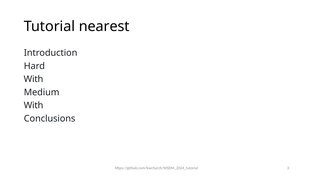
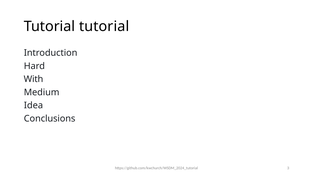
Tutorial nearest: nearest -> tutorial (104, 26)
With: With -> Idea (33, 105)
